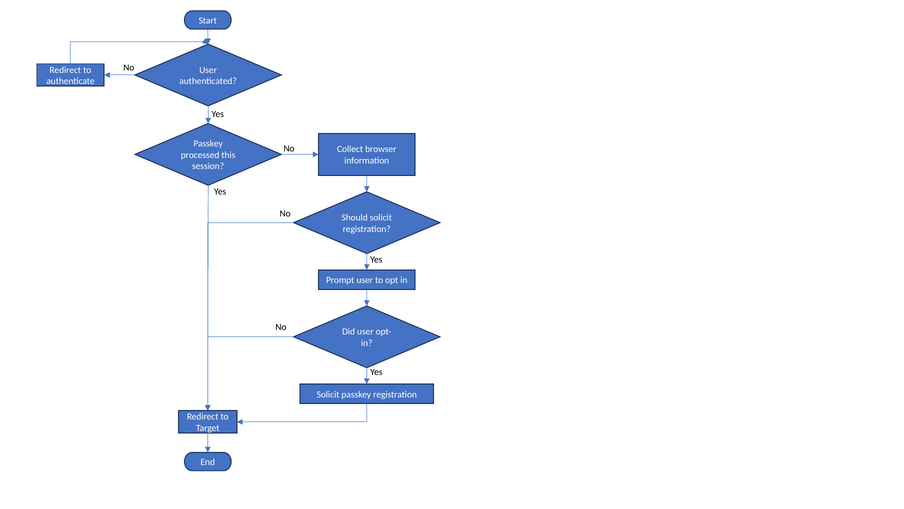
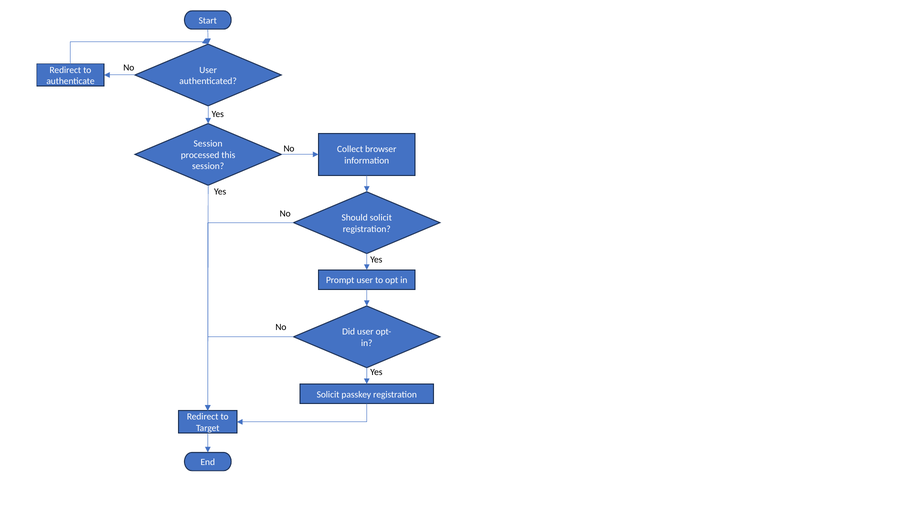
Passkey: Passkey -> Session (208, 144)
